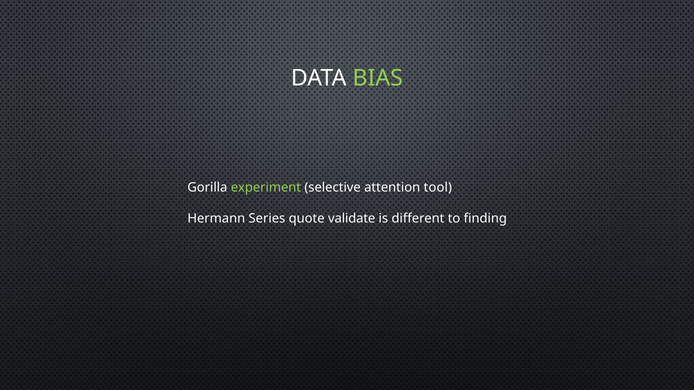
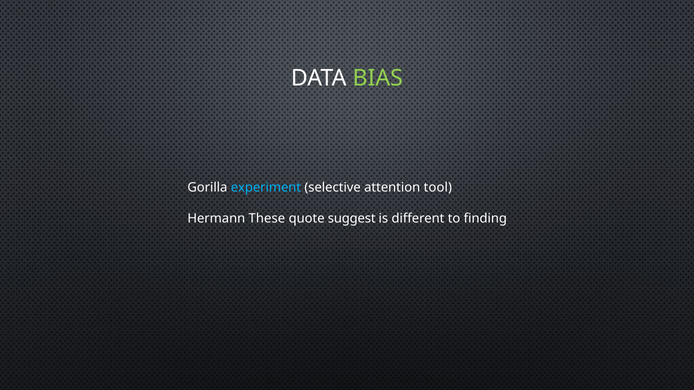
experiment colour: light green -> light blue (266, 187)
Series: Series -> These (267, 219)
validate: validate -> suggest (352, 219)
